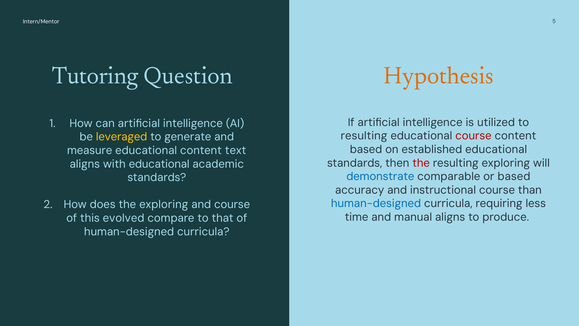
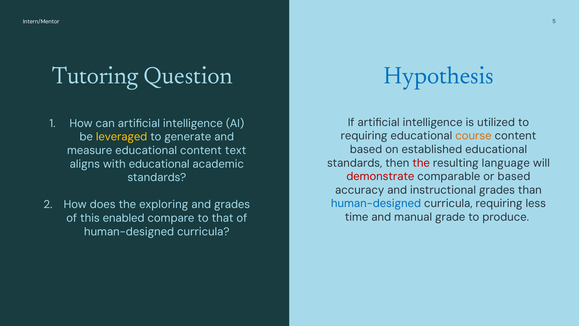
Hypothesis colour: orange -> blue (439, 76)
resulting: resulting -> requiring (364, 136)
course colour: red -> orange (473, 136)
resulting exploring: exploring -> language (506, 163)
demonstrate colour: blue -> red (380, 176)
instructional course: course -> grades (497, 190)
and course: course -> grades (232, 204)
manual aligns: aligns -> grade (450, 217)
evolved: evolved -> enabled (124, 218)
